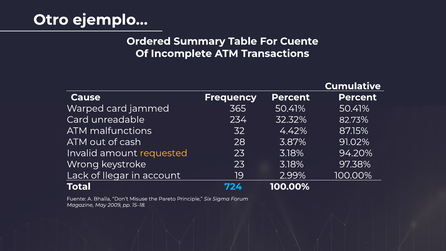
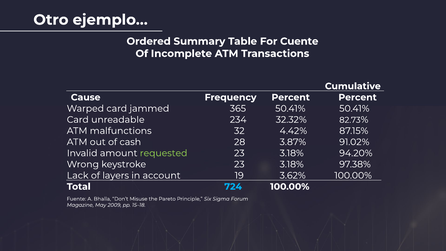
requested colour: yellow -> light green (164, 153)
llegar: llegar -> layers (116, 175)
2.99%: 2.99% -> 3.62% (293, 175)
